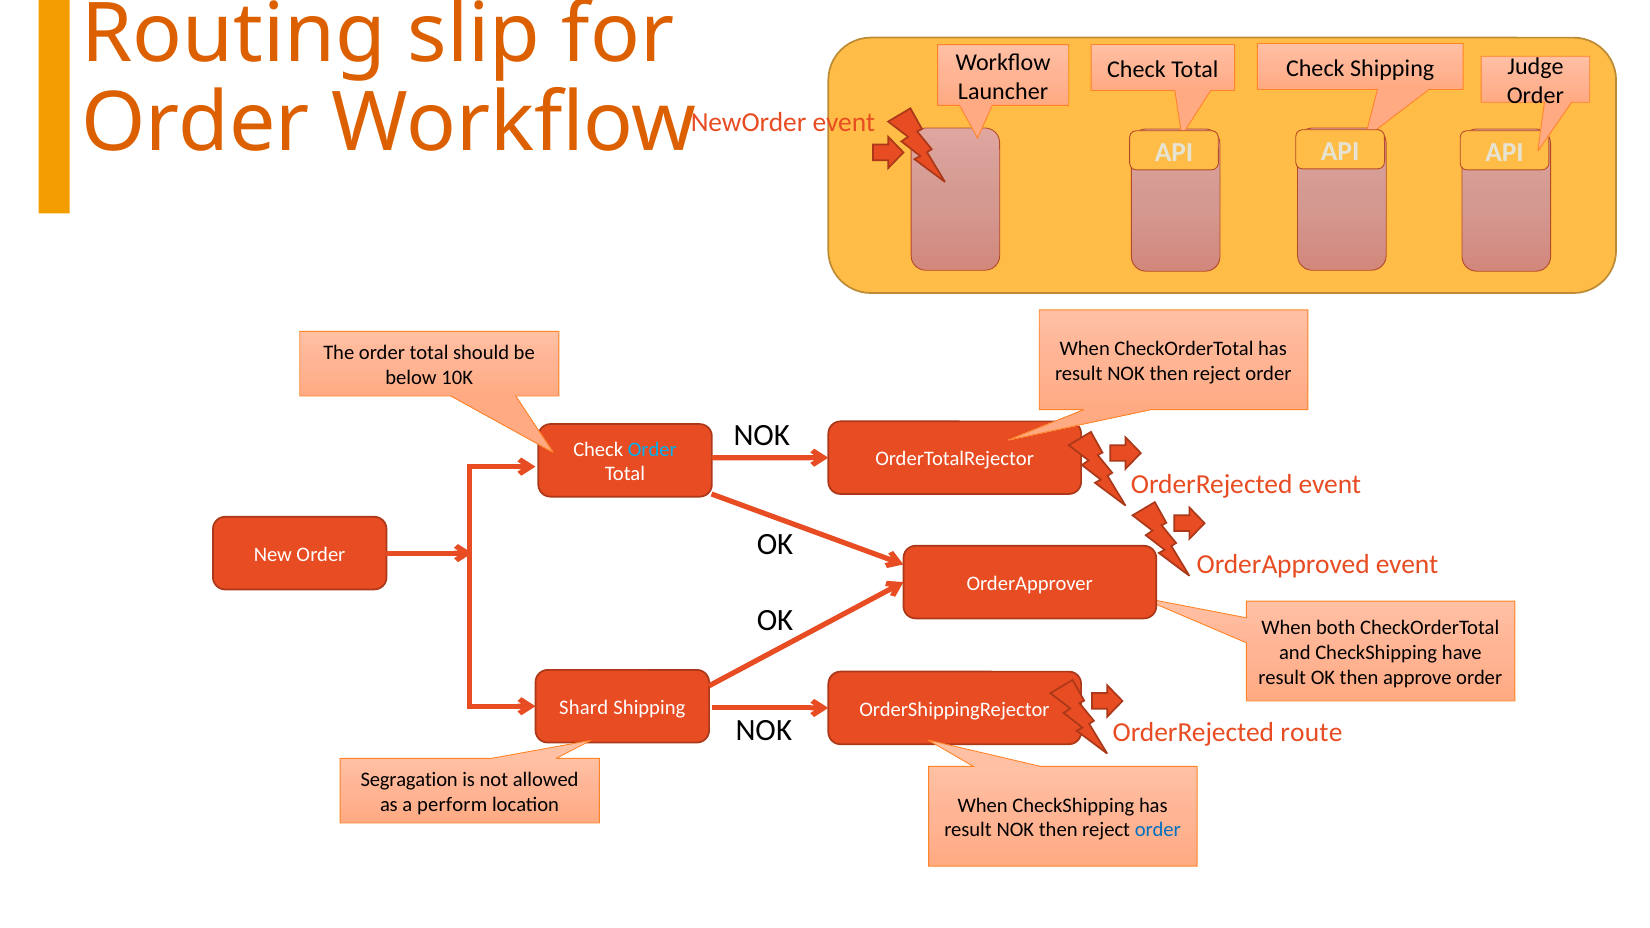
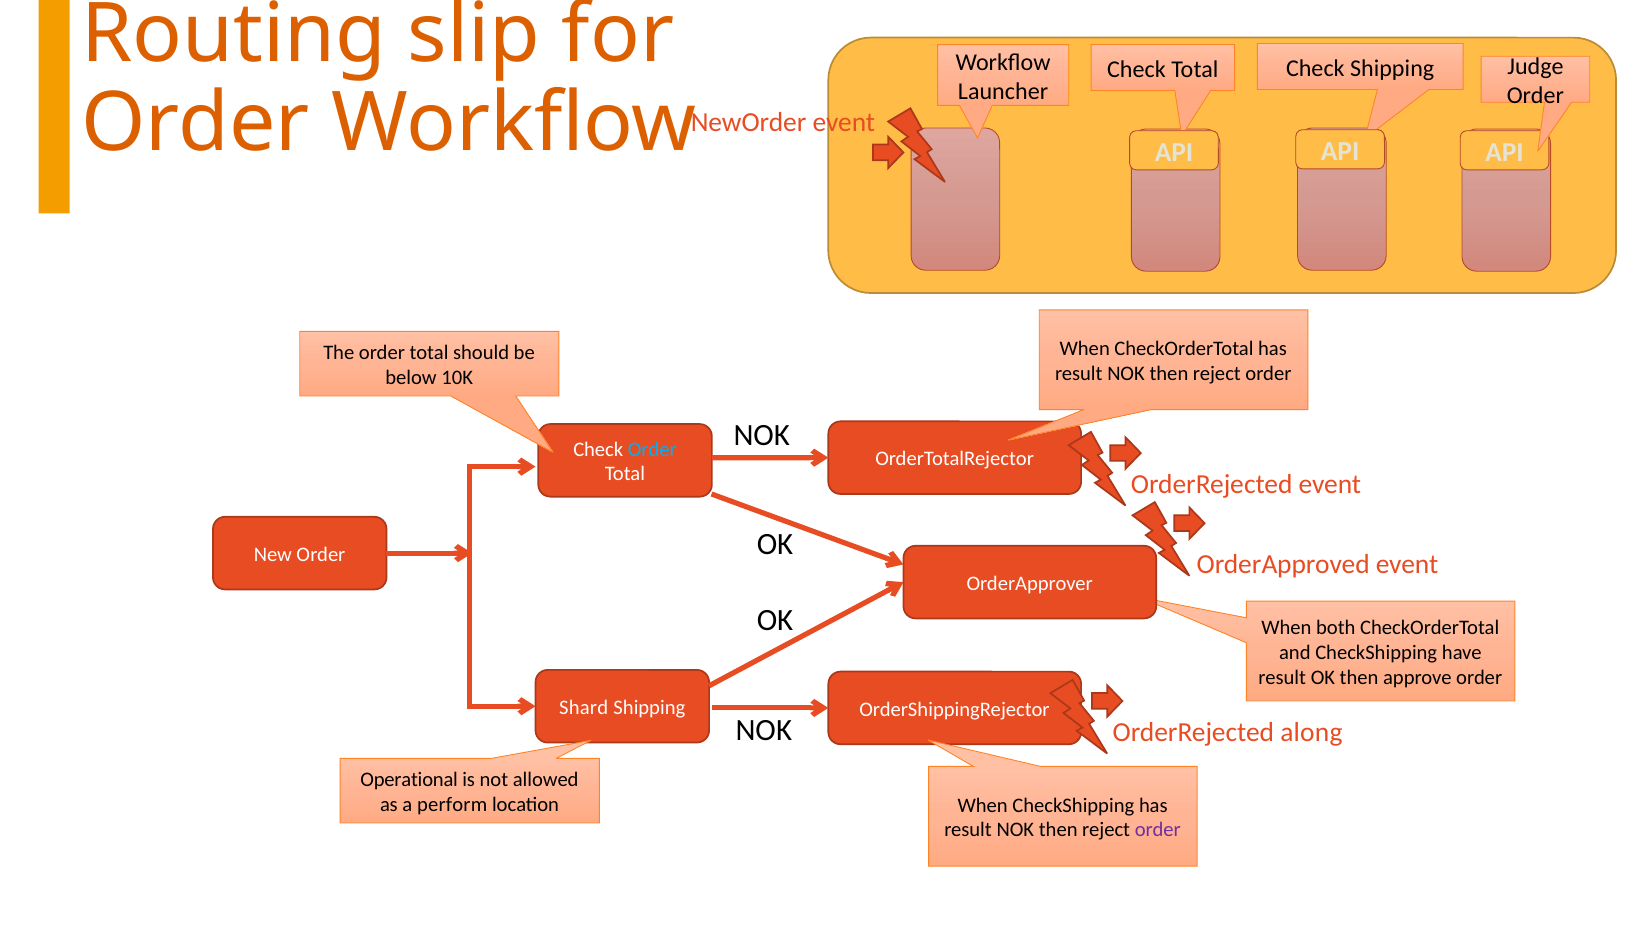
route: route -> along (1311, 732)
Segragation: Segragation -> Operational (409, 780)
order colour: blue -> purple (1158, 830)
